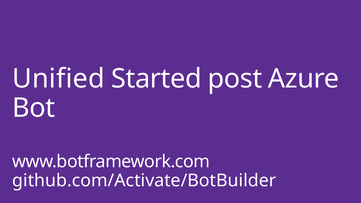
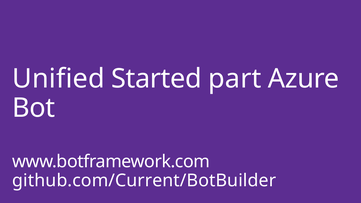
post: post -> part (235, 79)
github.com/Activate/BotBuilder: github.com/Activate/BotBuilder -> github.com/Current/BotBuilder (144, 181)
